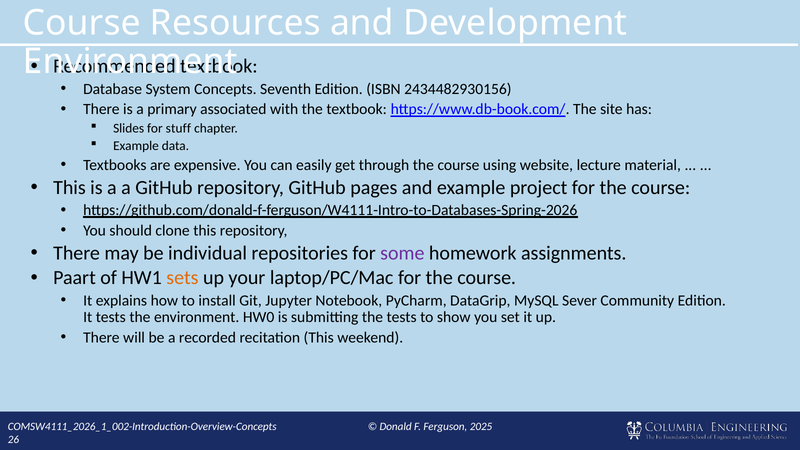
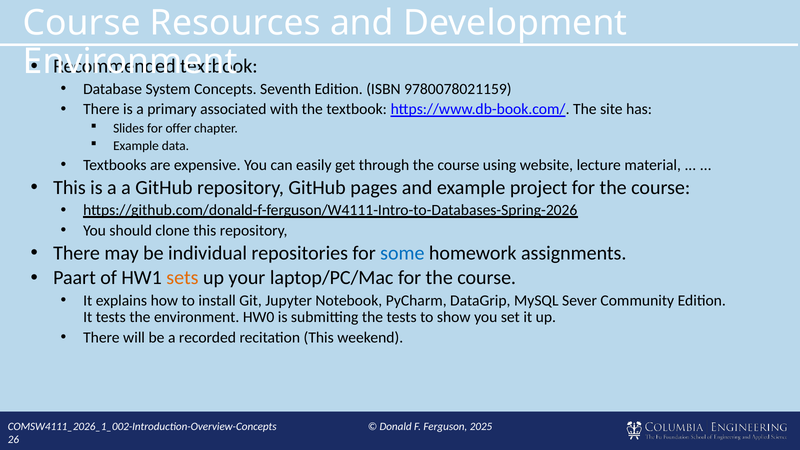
2434482930156: 2434482930156 -> 9780078021159 (458, 89)
stuff: stuff -> offer (178, 128)
some colour: purple -> blue (402, 253)
